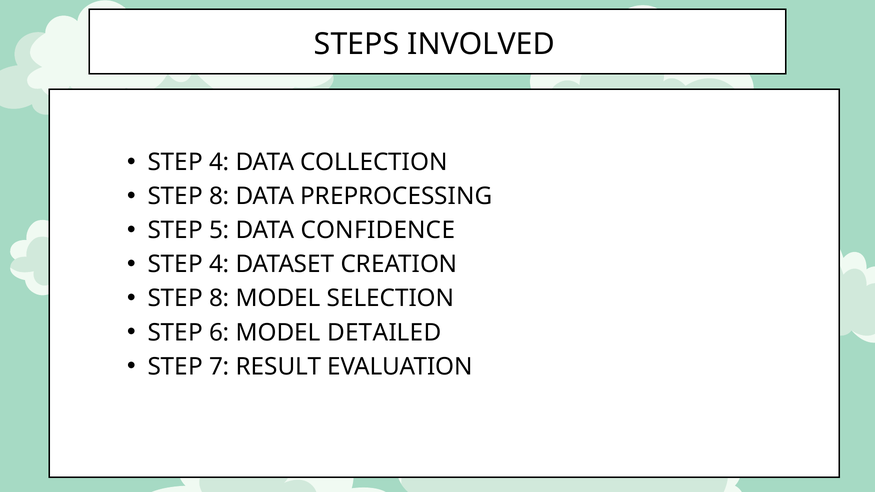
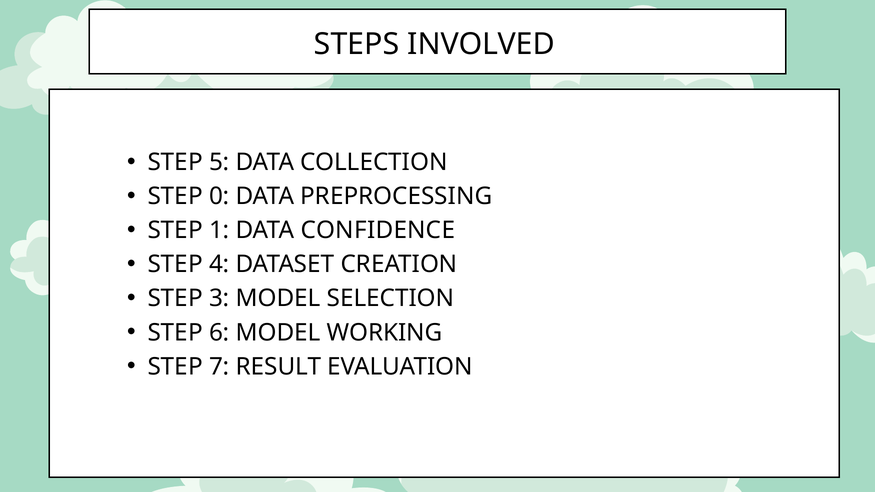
4: 4 -> 5 (219, 163)
8: 8 -> 0 (219, 197)
5: 5 -> 1 (219, 231)
8: 8 -> 3 (219, 299)
DETAILED: DETAILED -> WORKING (385, 333)
